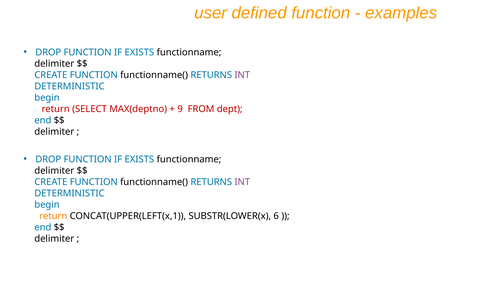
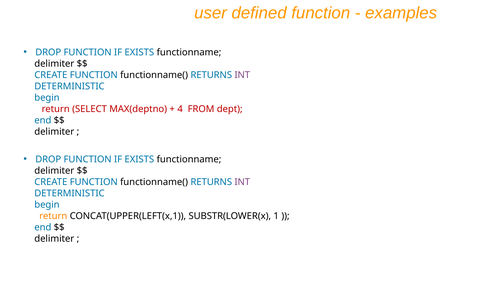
9: 9 -> 4 (180, 109)
6: 6 -> 1 (276, 216)
